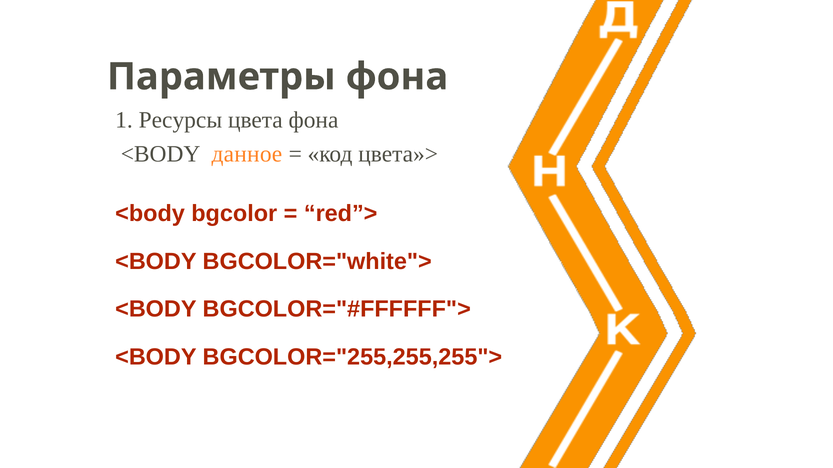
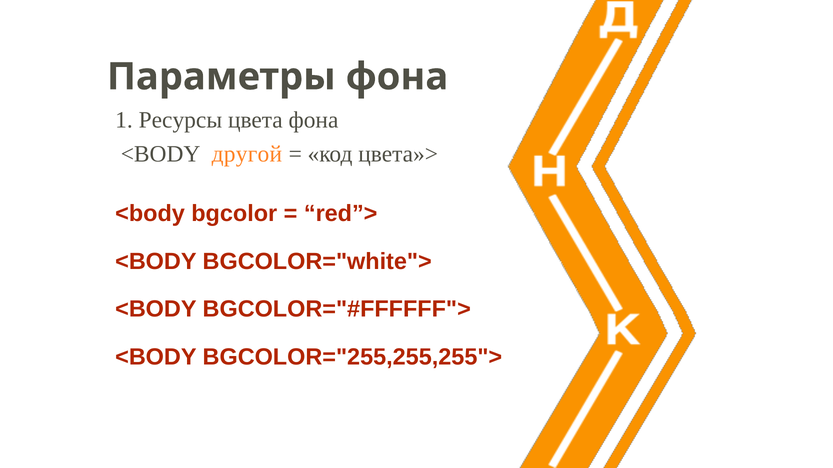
данное: данное -> другой (247, 154)
